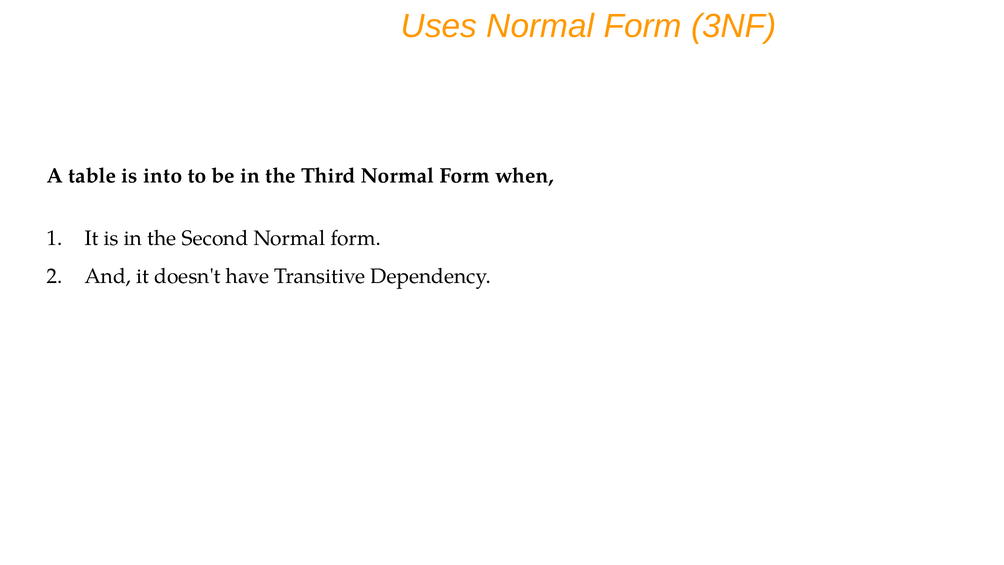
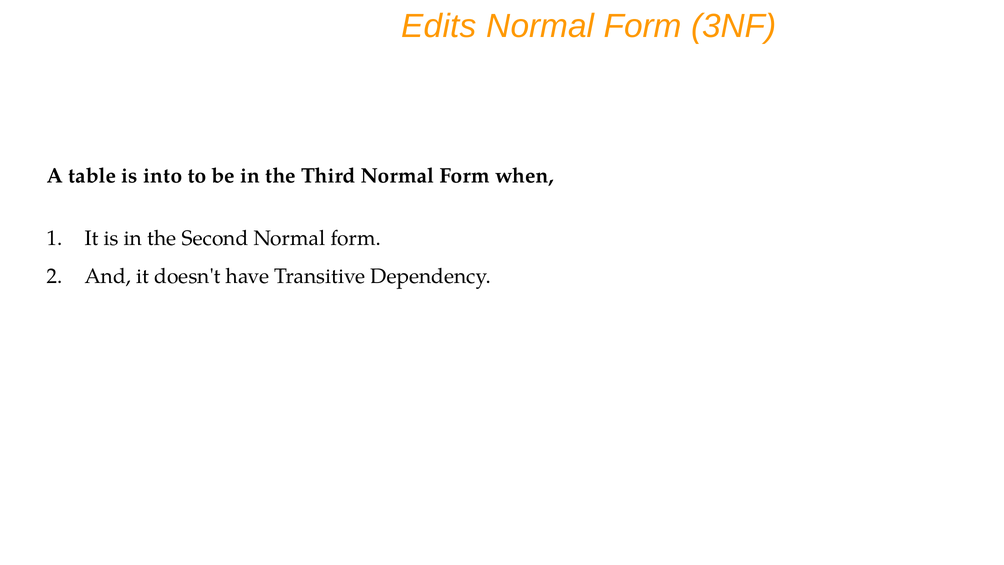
Uses: Uses -> Edits (439, 26)
